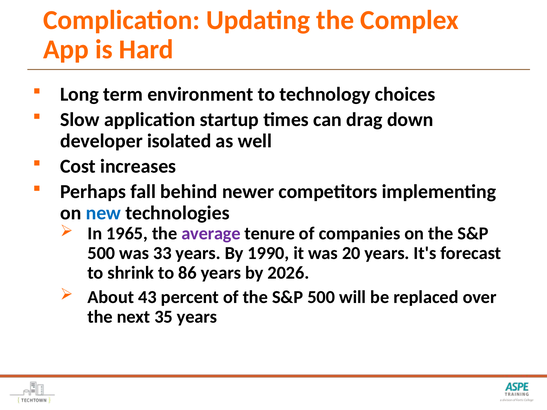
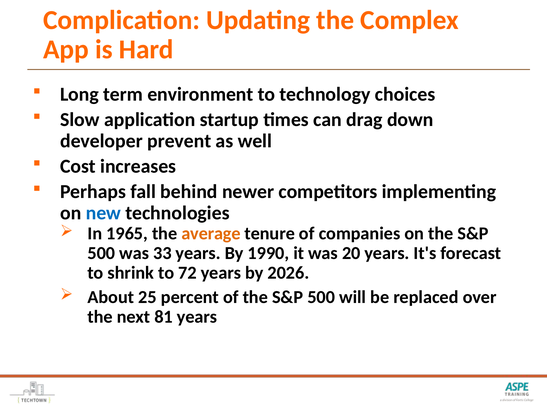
isolated: isolated -> prevent (179, 141)
average colour: purple -> orange (211, 234)
86: 86 -> 72 (187, 273)
43: 43 -> 25 (148, 297)
35: 35 -> 81 (164, 317)
